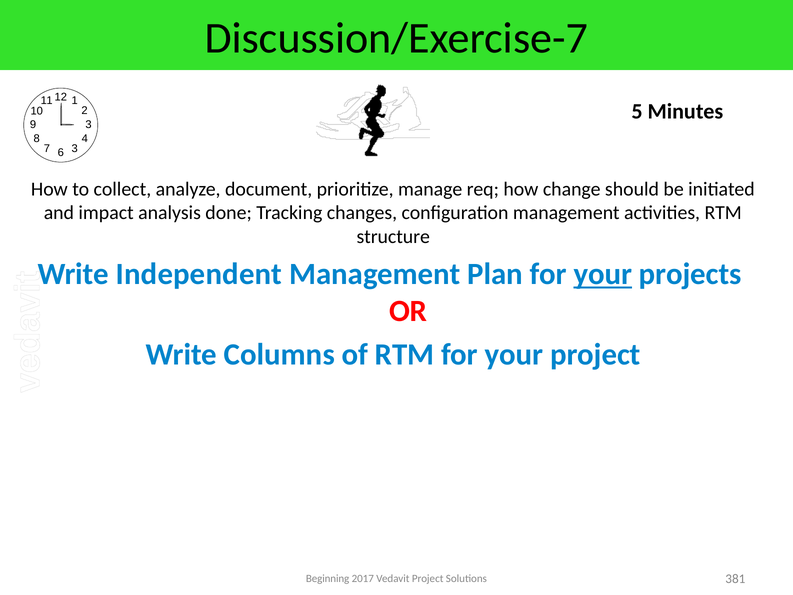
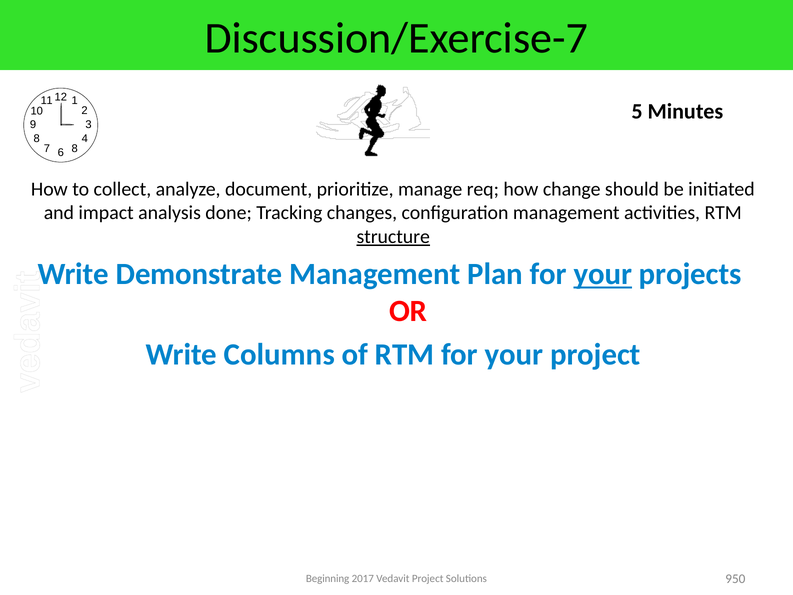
3: 3 -> 8 (75, 149)
structure underline: none -> present (393, 237)
Independent: Independent -> Demonstrate (199, 274)
381: 381 -> 950 (735, 579)
